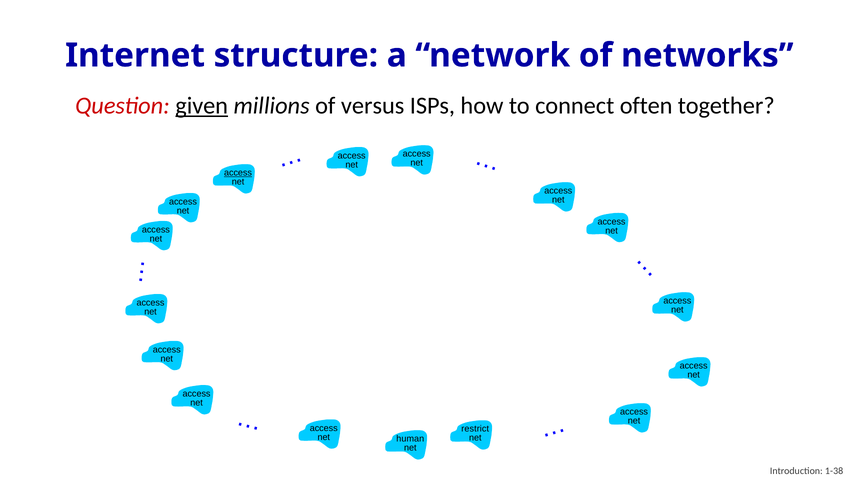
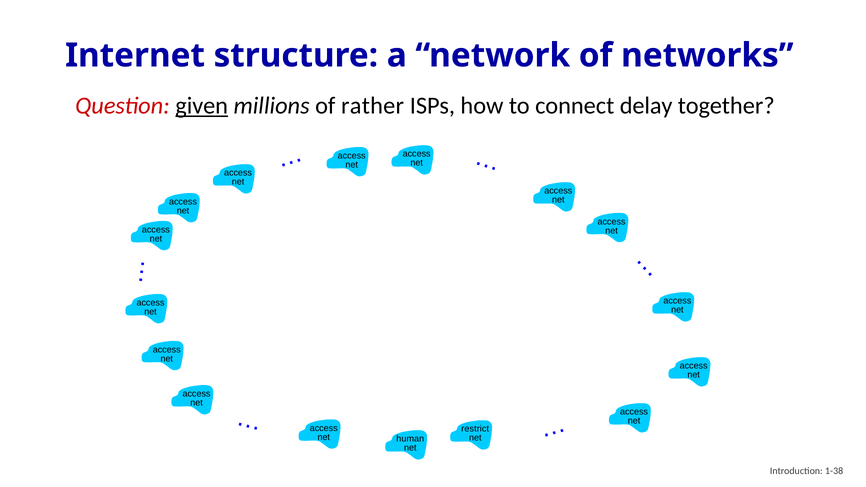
versus: versus -> rather (373, 106)
often: often -> delay (646, 106)
access underline: present -> none (238, 173)
